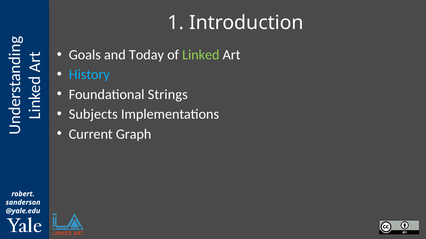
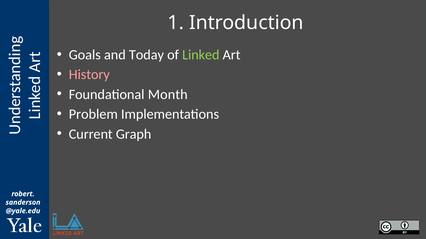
History colour: light blue -> pink (89, 75)
Strings: Strings -> Month (168, 95)
Subjects: Subjects -> Problem (93, 115)
